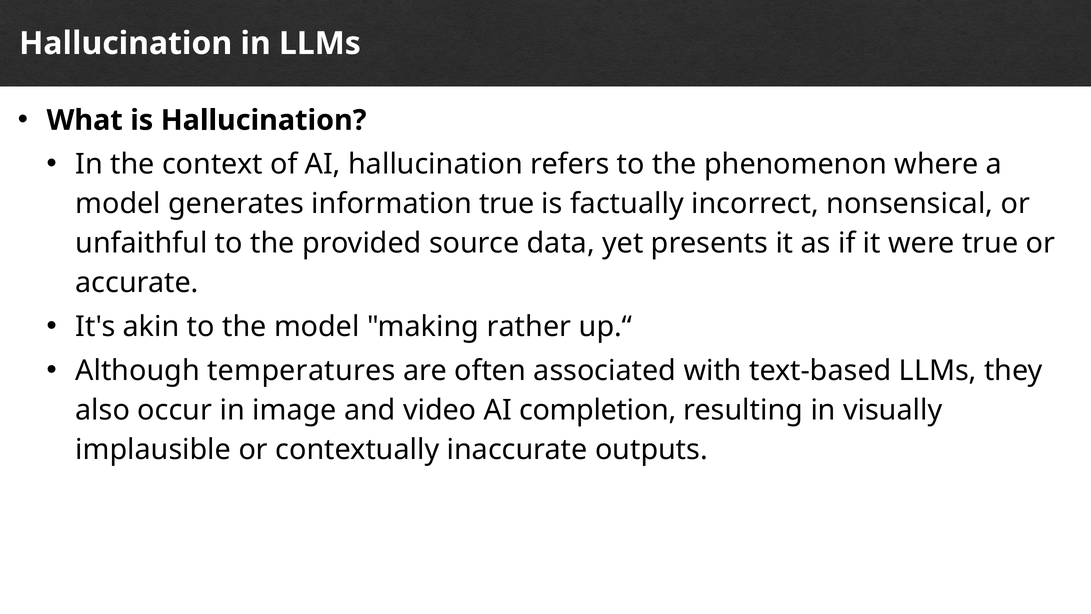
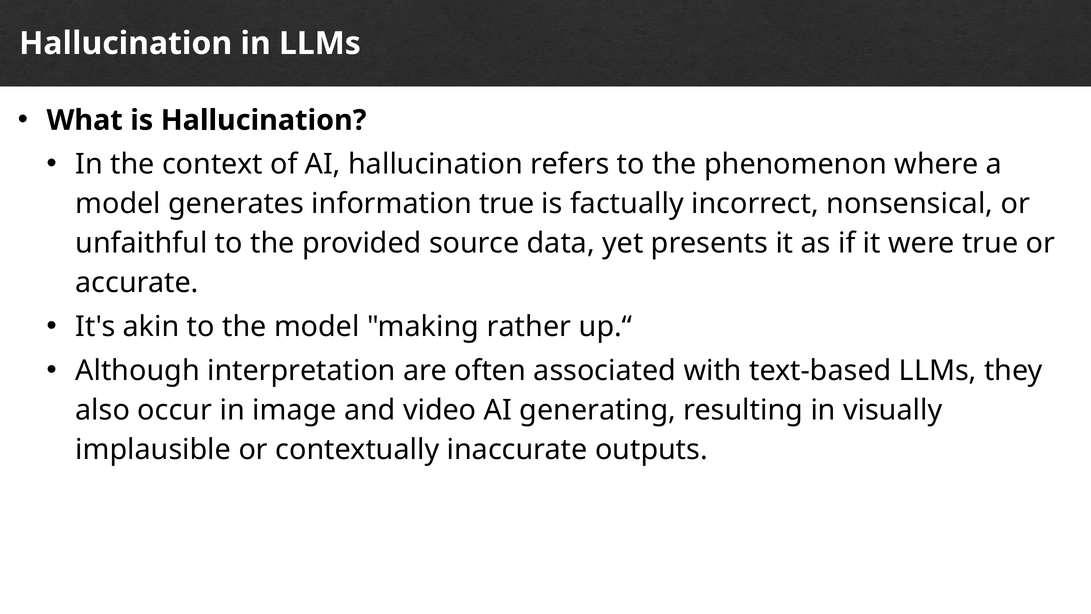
temperatures: temperatures -> interpretation (302, 371)
completion: completion -> generating (598, 410)
